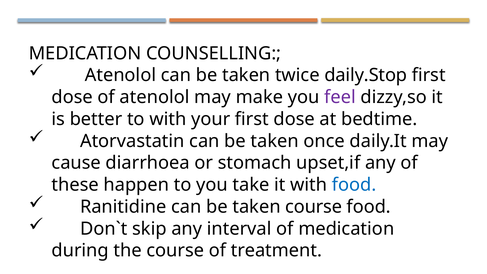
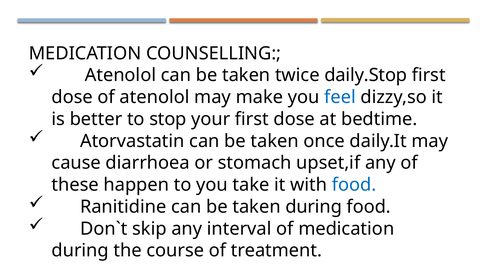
feel colour: purple -> blue (340, 97)
to with: with -> stop (168, 119)
taken course: course -> during (314, 207)
